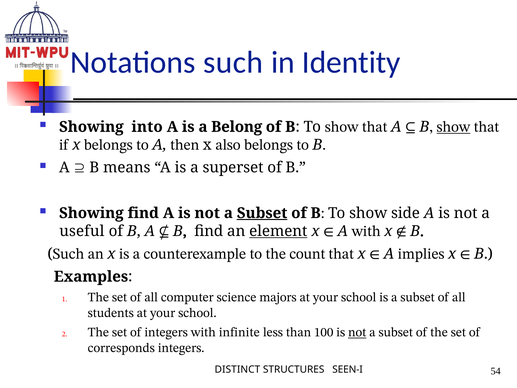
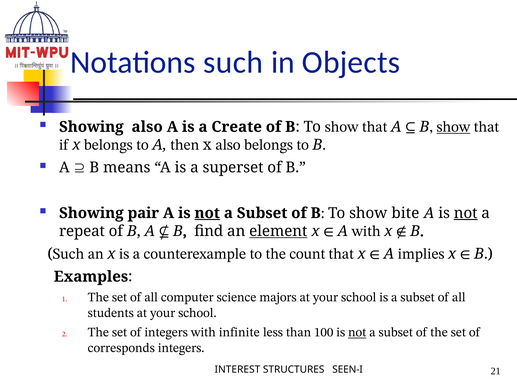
Identity: Identity -> Objects (351, 62)
Showing into: into -> also (147, 127)
Belong: Belong -> Create (237, 127)
Showing find: find -> pair (143, 213)
not underline: none -> present (207, 213)
Subset underline: present -> none (262, 213)
side: side -> bite (405, 213)
not underline: none -> present (466, 213)
useful: useful -> repeat (82, 231)
54: 54 -> 21 (496, 371)
DISTINCT: DISTINCT -> INTEREST (237, 369)
